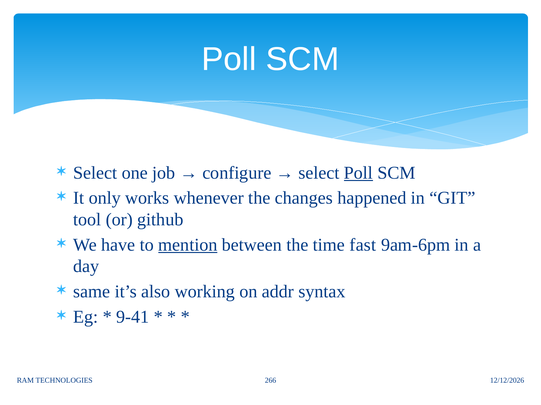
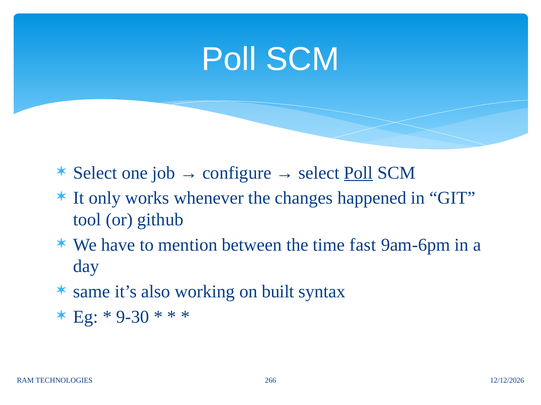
mention underline: present -> none (188, 245)
addr: addr -> built (278, 292)
9-41: 9-41 -> 9-30 (133, 317)
